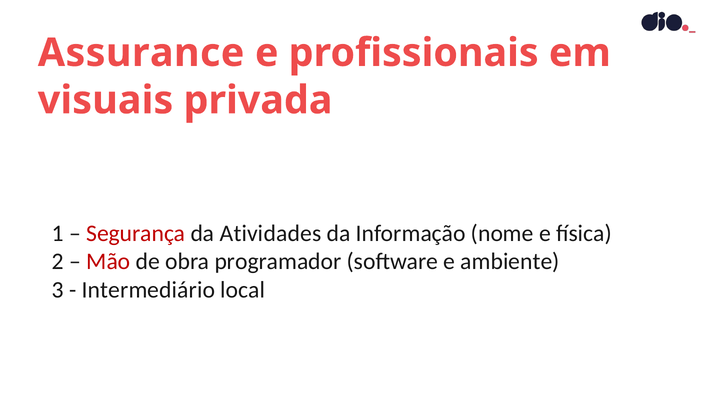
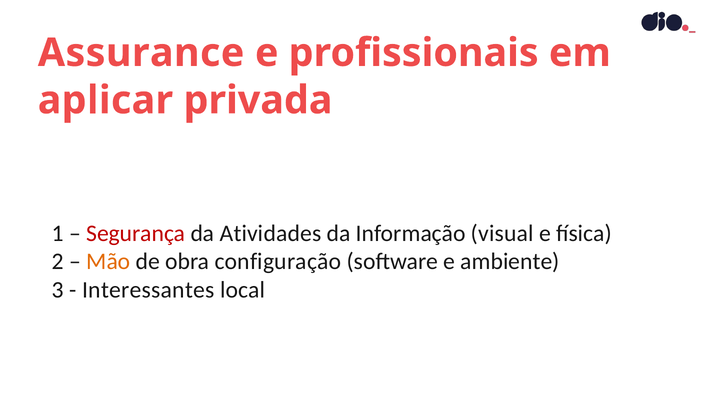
visuais: visuais -> aplicar (105, 100)
nome: nome -> visual (502, 233)
Mão colour: red -> orange (108, 261)
programador: programador -> configuração (278, 261)
Intermediário: Intermediário -> Interessantes (148, 290)
